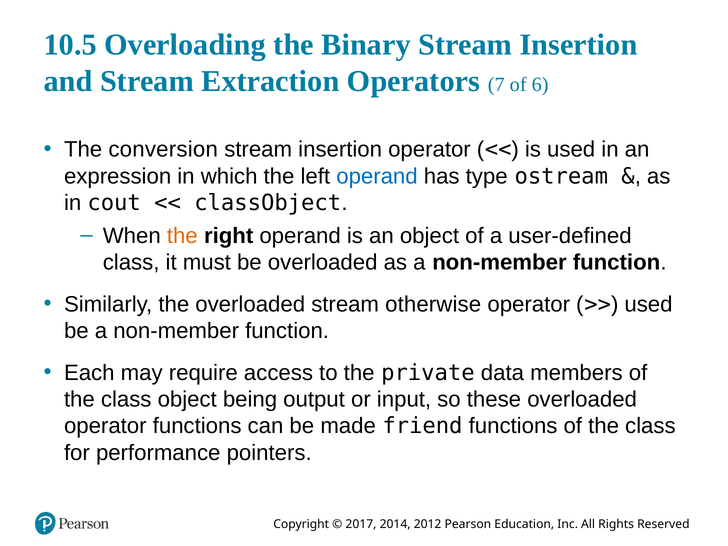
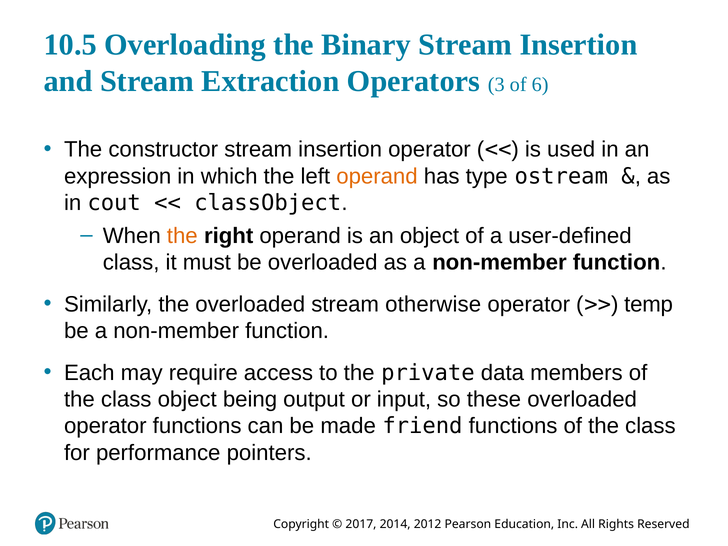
7: 7 -> 3 (496, 84)
conversion: conversion -> constructor (163, 150)
operand colour: blue -> orange (377, 176)
used: used -> temp (649, 304)
